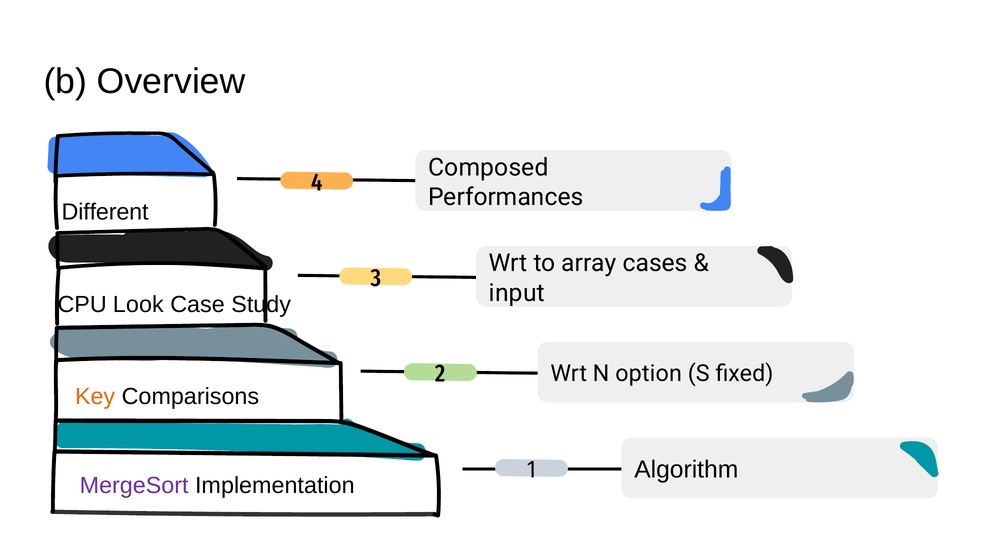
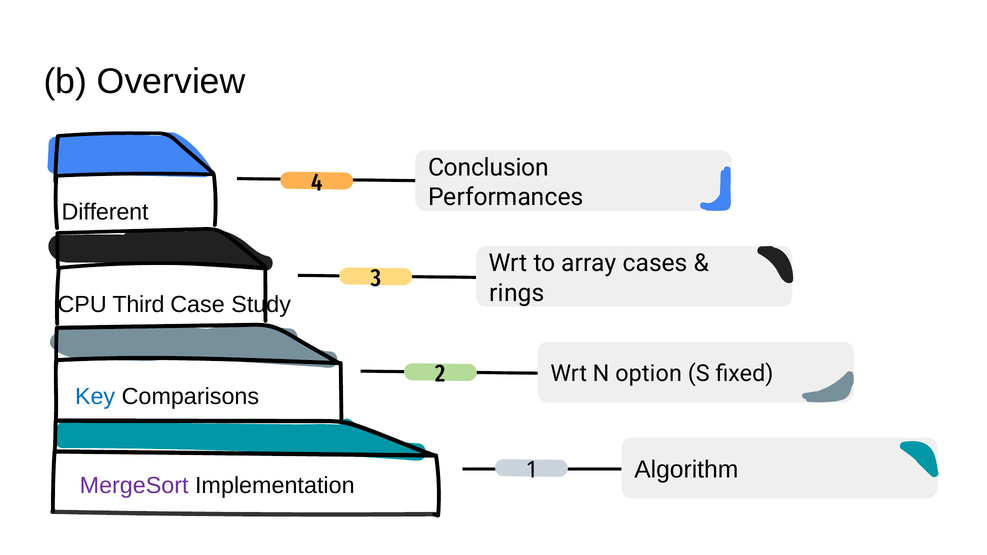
Composed: Composed -> Conclusion (489, 168)
input: input -> rings (517, 293)
Look: Look -> Third (138, 305)
Key colour: orange -> blue (95, 397)
